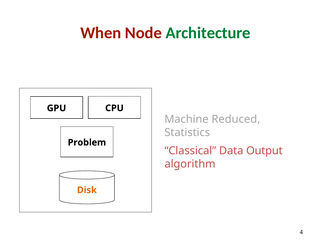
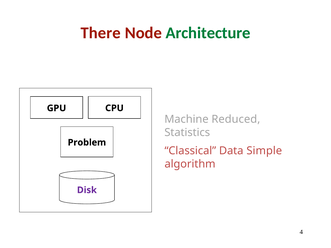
When: When -> There (101, 33)
Output: Output -> Simple (264, 151)
Disk colour: orange -> purple (87, 190)
